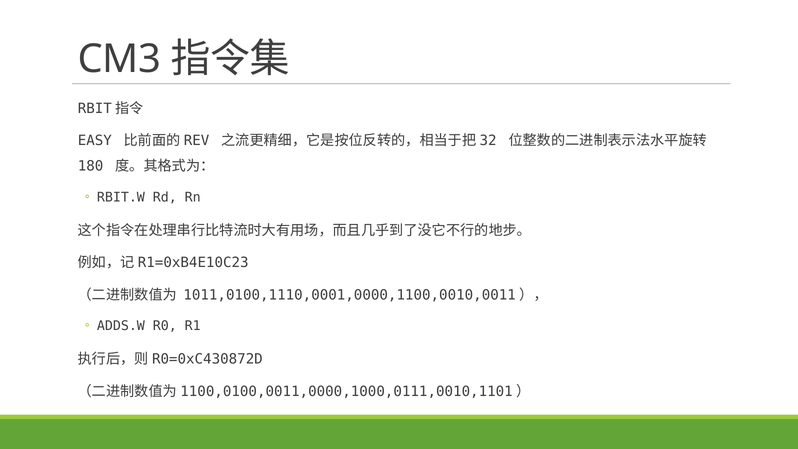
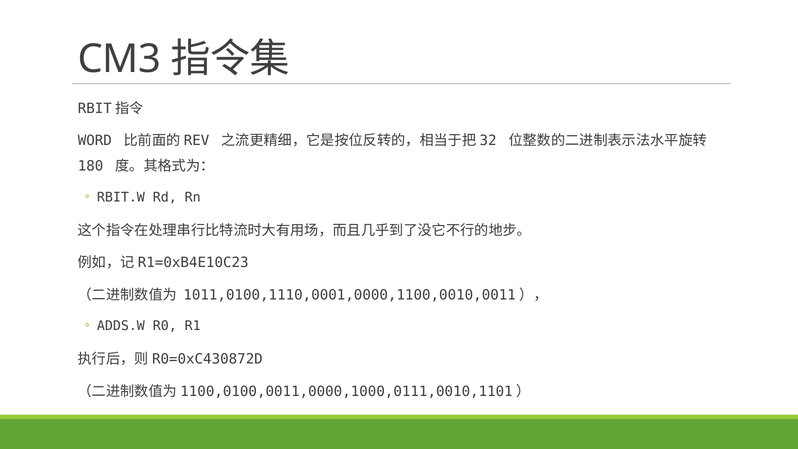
EASY: EASY -> WORD (95, 141)
